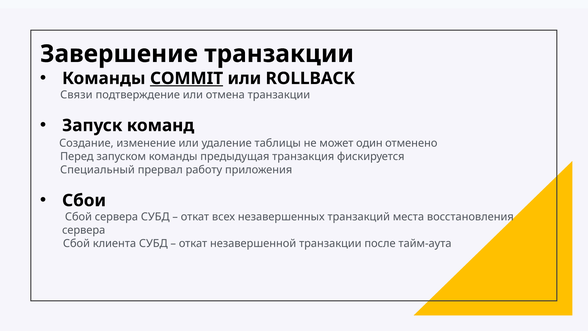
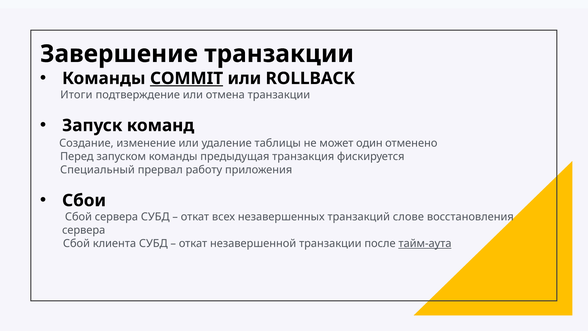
Связи: Связи -> Итоги (76, 95)
места: места -> слове (408, 217)
тайм-аута underline: none -> present (425, 243)
